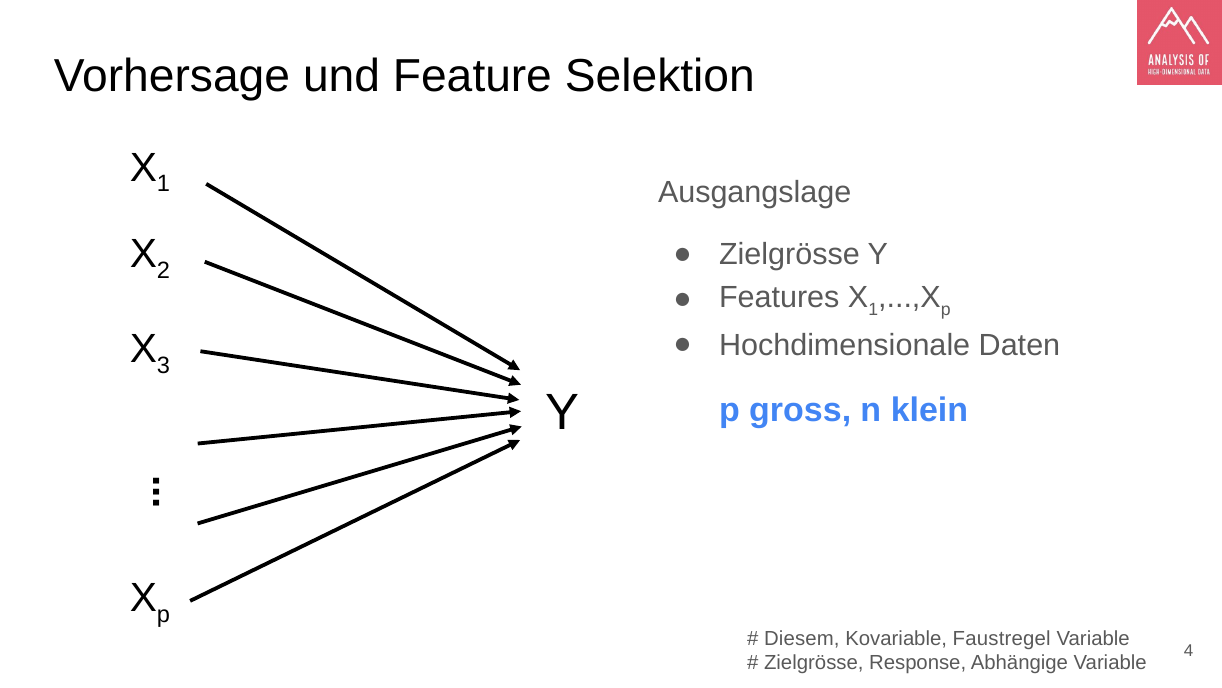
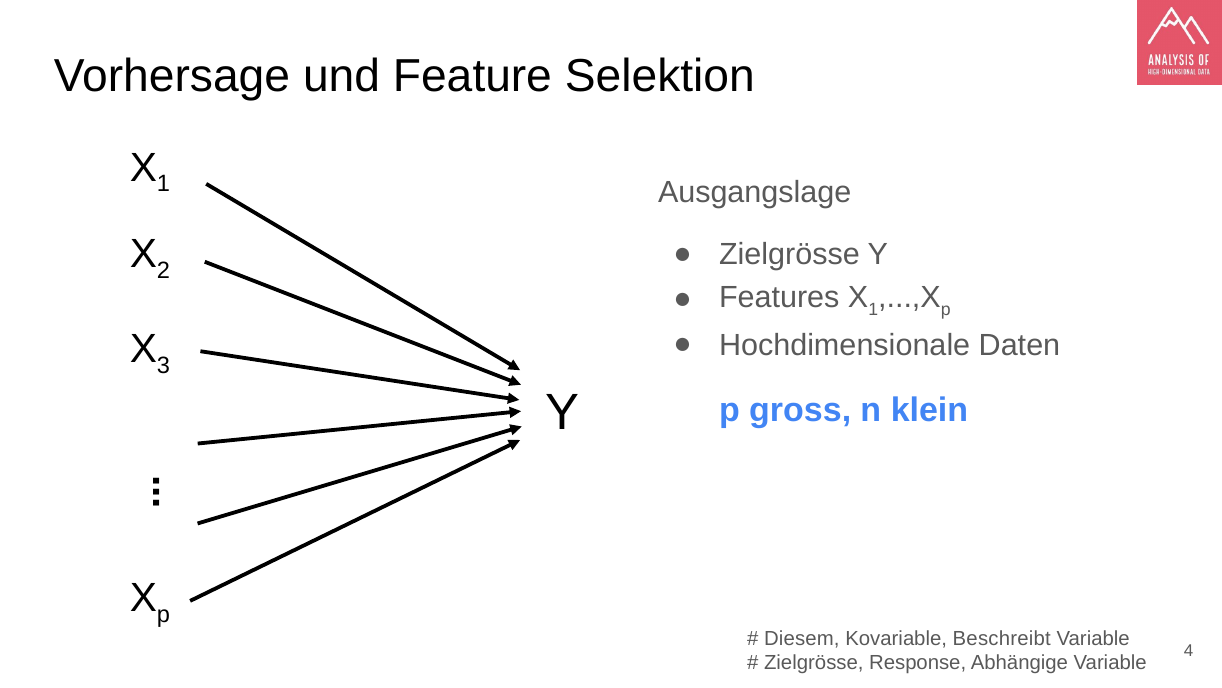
Faustregel: Faustregel -> Beschreibt (1002, 638)
